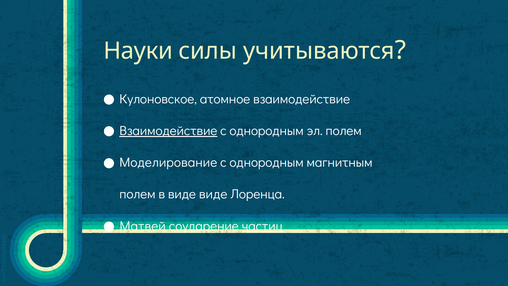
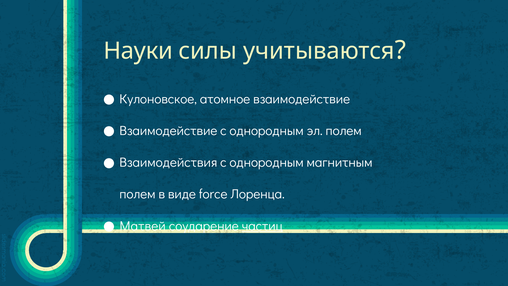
Взаимодействие underline: present -> none (168, 131)
Моделирование: Моделирование -> Взаимодействия (168, 162)
виде виде: виде -> force (213, 194)
